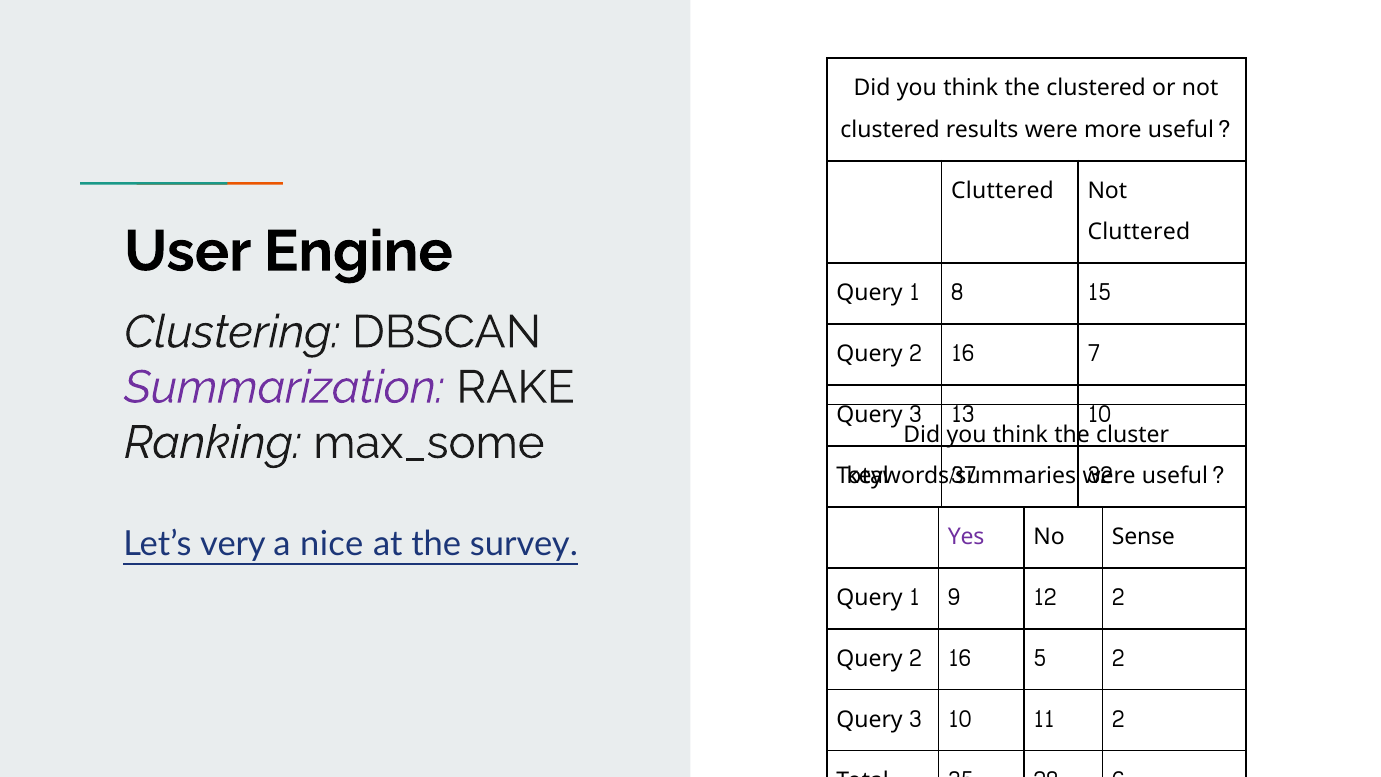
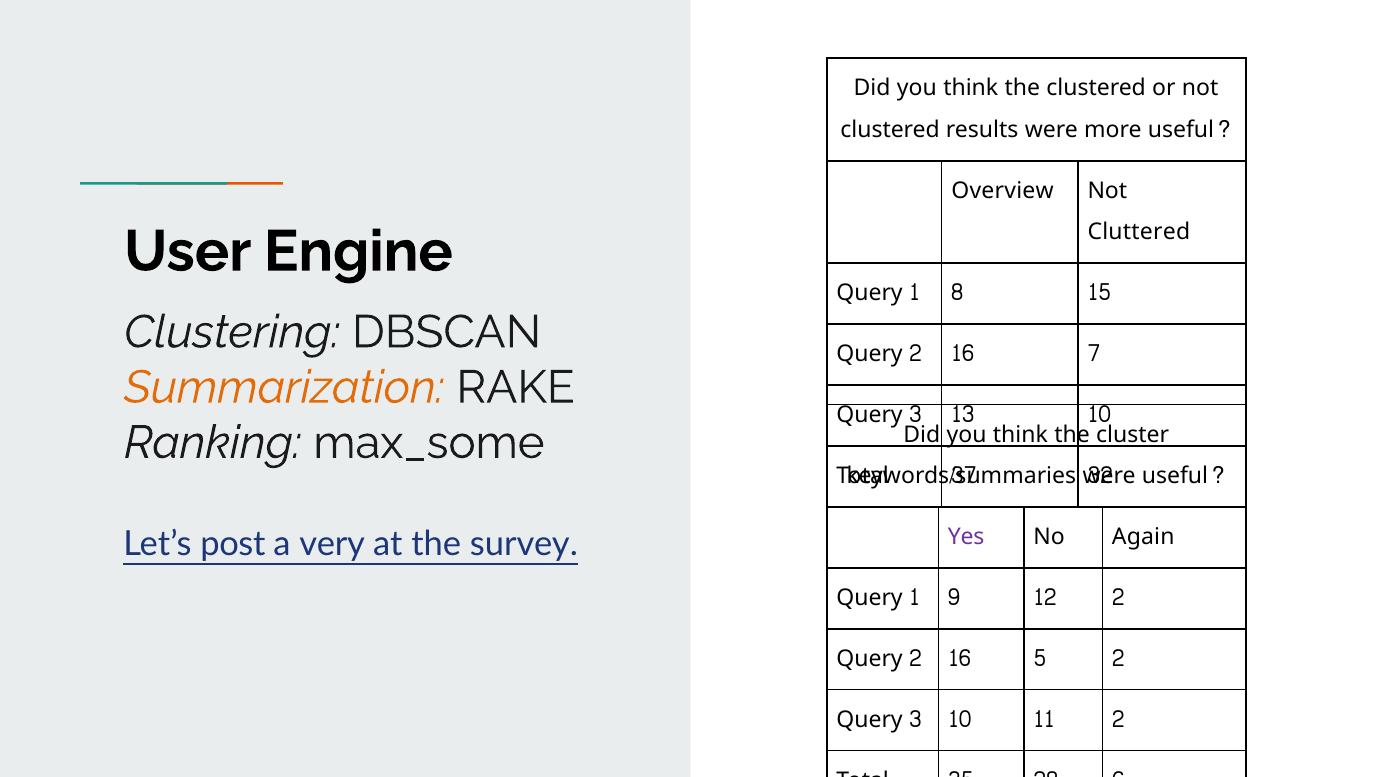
Cluttered: Cluttered -> Overview (1003, 191)
Summarization colour: purple -> orange (284, 387)
very: very -> post (233, 544)
nice: nice -> very (332, 544)
Sense: Sense -> Again (1143, 537)
